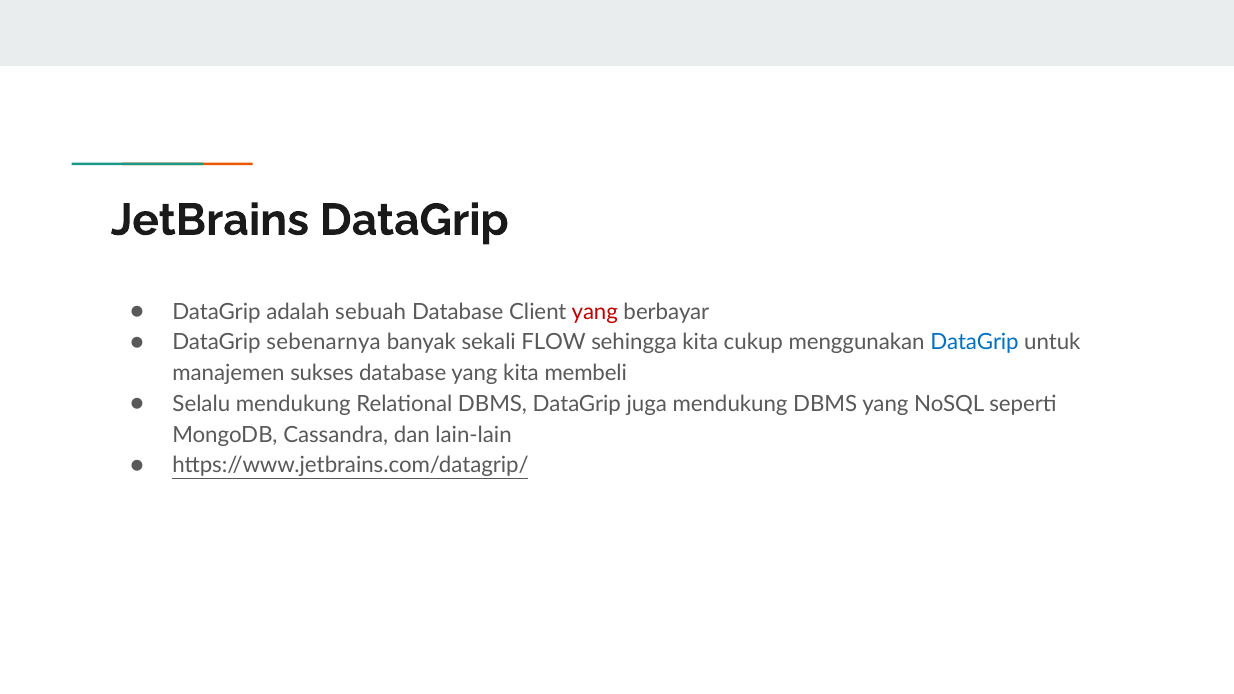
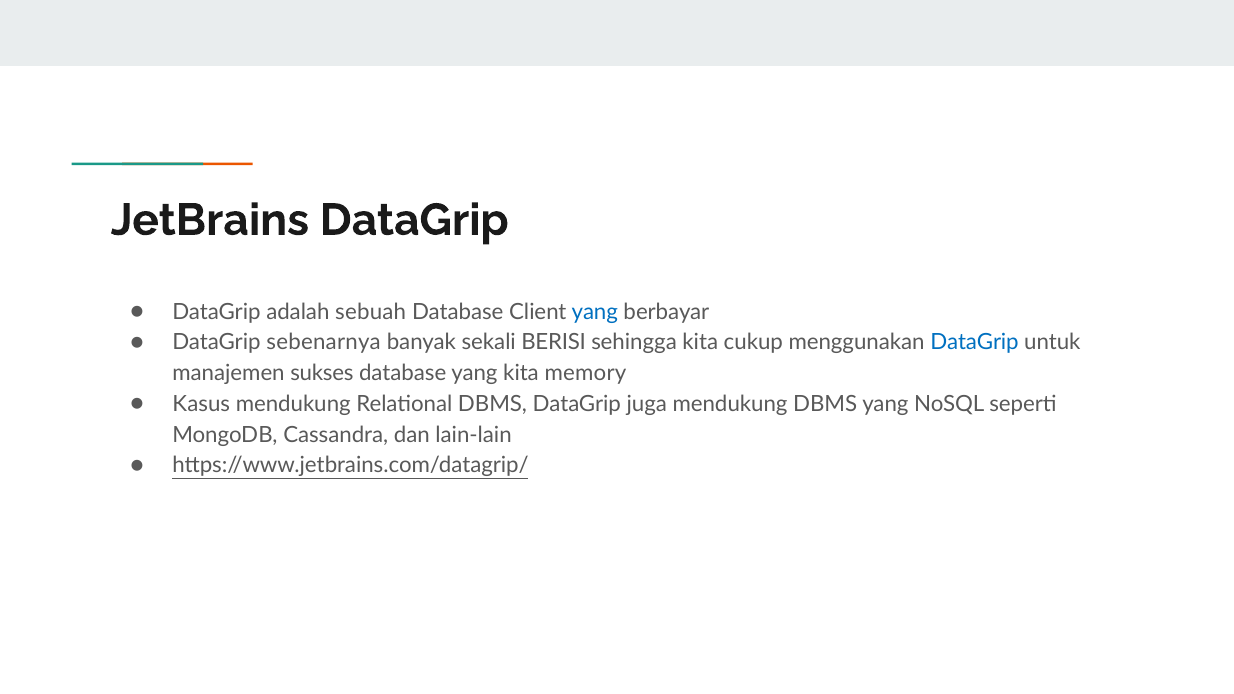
yang colour: red -> blue (595, 312)
FLOW: FLOW -> BERISI (554, 343)
membeli: membeli -> memory (586, 373)
Selalu: Selalu -> Kasus (201, 404)
